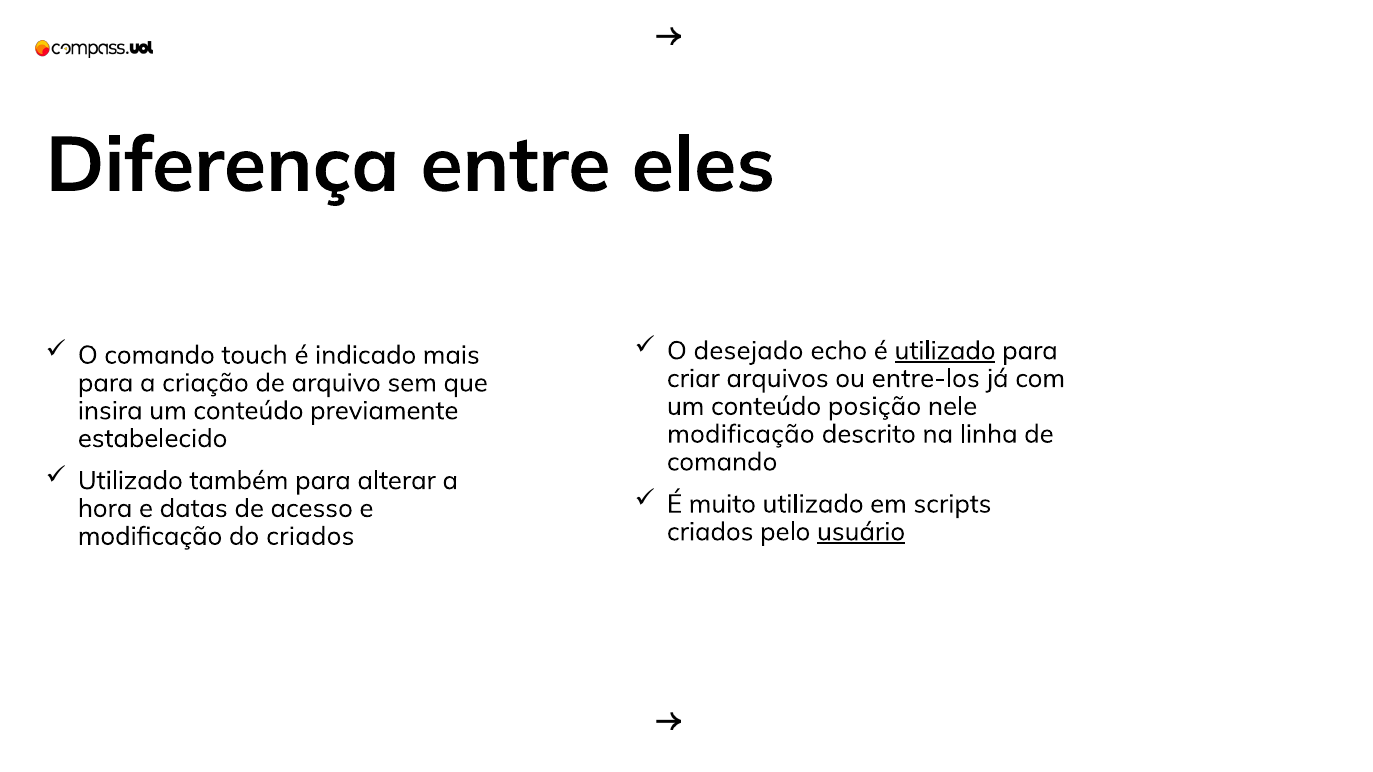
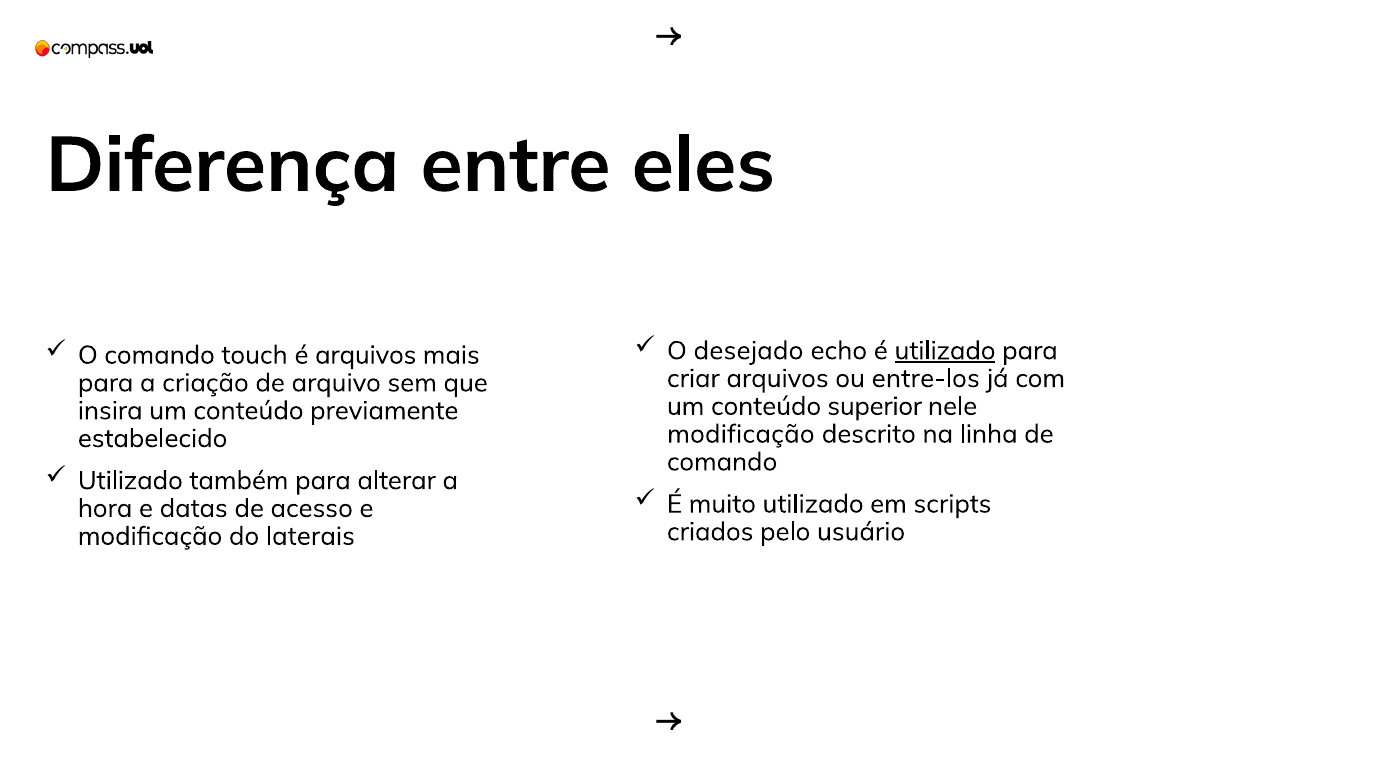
é indicado: indicado -> arquivos (366, 355)
posição: posição -> superior (875, 407)
usuário underline: present -> none (861, 532)
do criados: criados -> laterais (310, 536)
